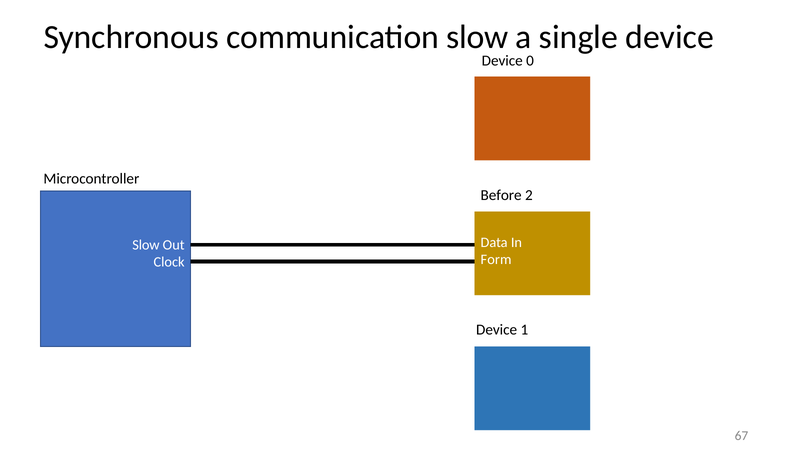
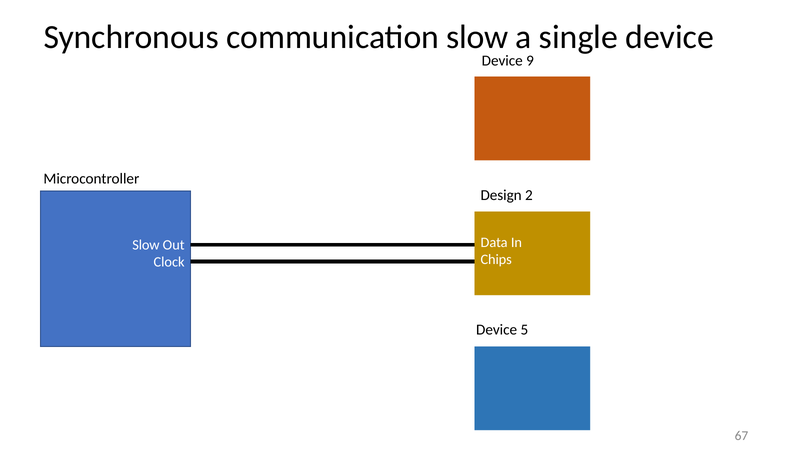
0: 0 -> 9 (530, 61)
Before: Before -> Design (501, 195)
Form: Form -> Chips (496, 259)
1: 1 -> 5 (524, 329)
